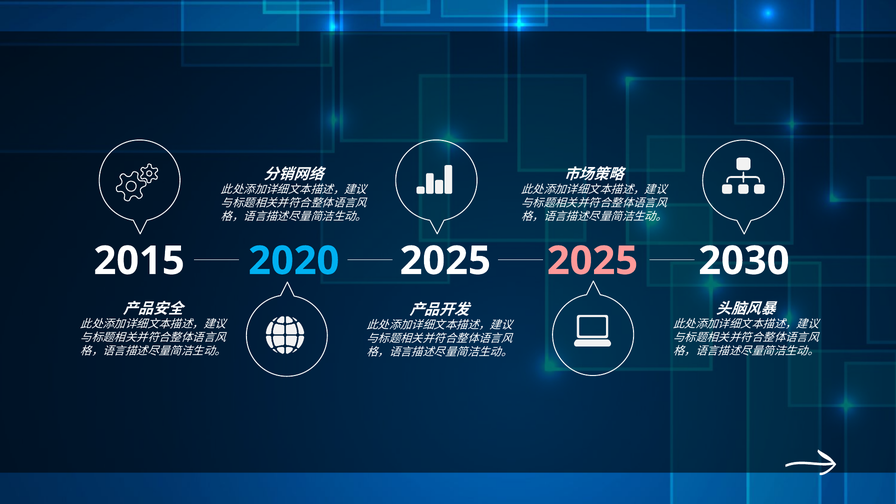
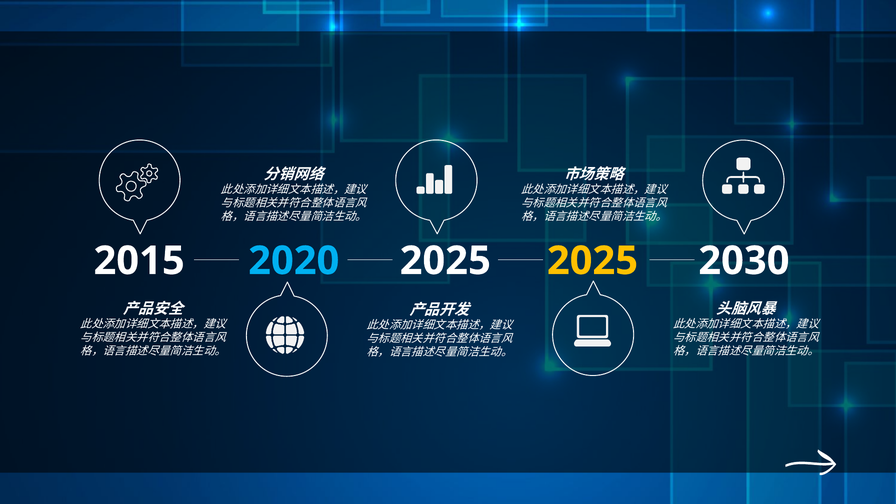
2025 colour: pink -> yellow (592, 261)
